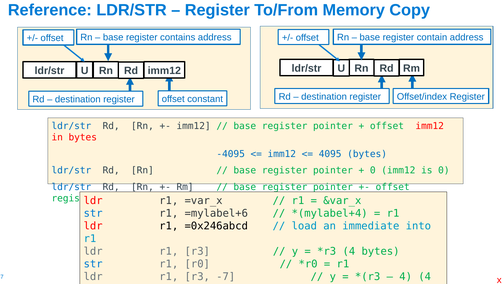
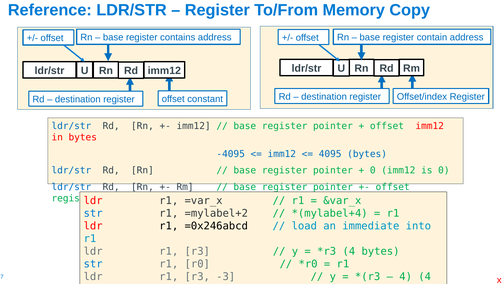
=mylabel+6: =mylabel+6 -> =mylabel+2 (216, 213)
-7: -7 -> -3 (226, 276)
